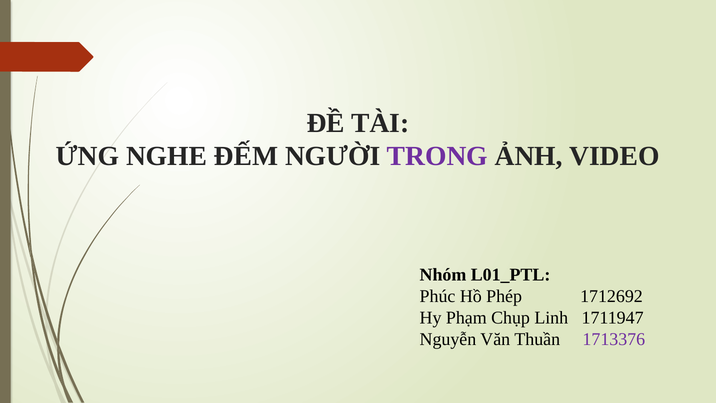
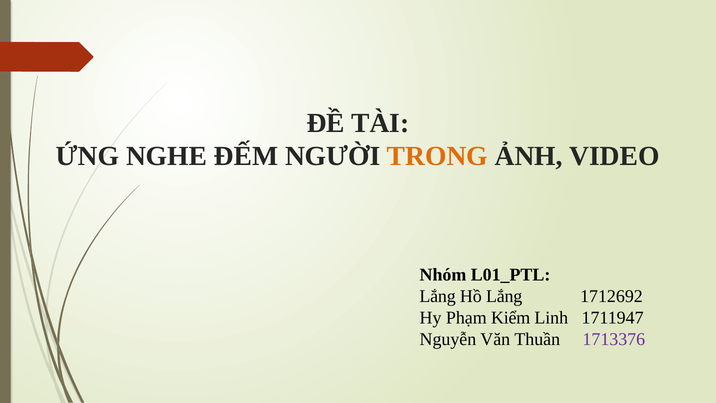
TRONG colour: purple -> orange (437, 156)
Phúc: Phúc -> Lắng (438, 296)
Hồ Phép: Phép -> Lắng (504, 296)
Chụp: Chụp -> Kiểm (511, 318)
